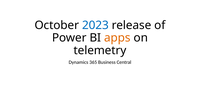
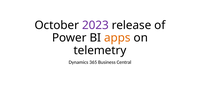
2023 colour: blue -> purple (95, 25)
